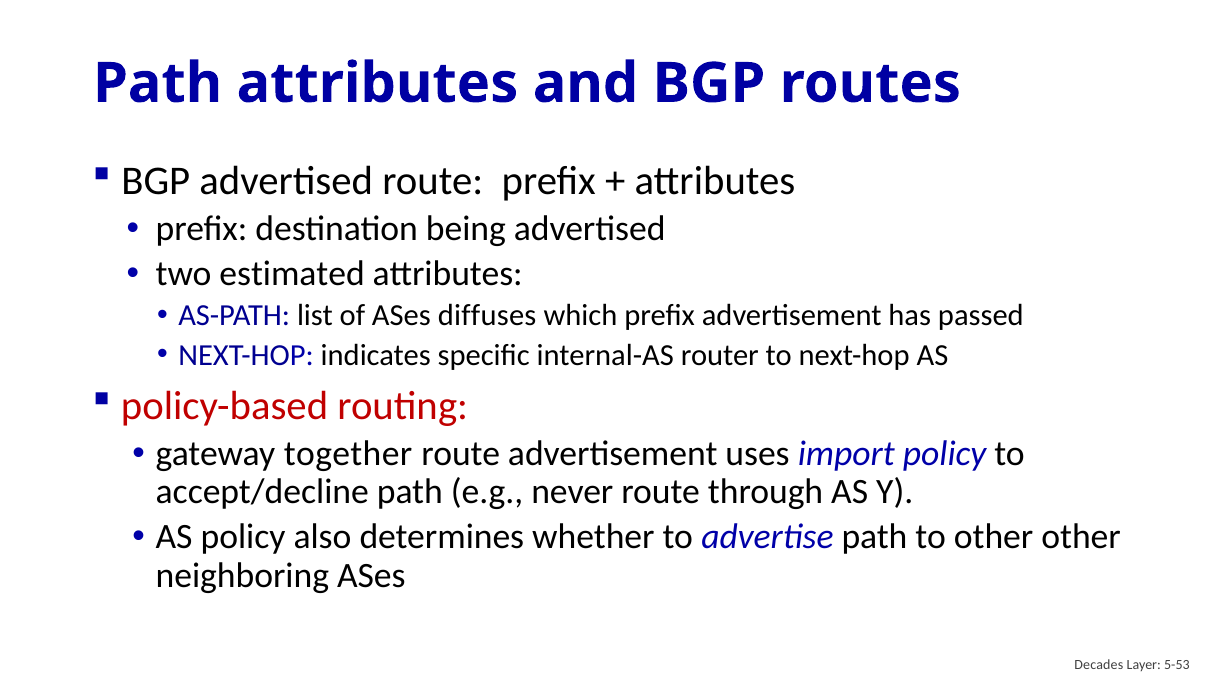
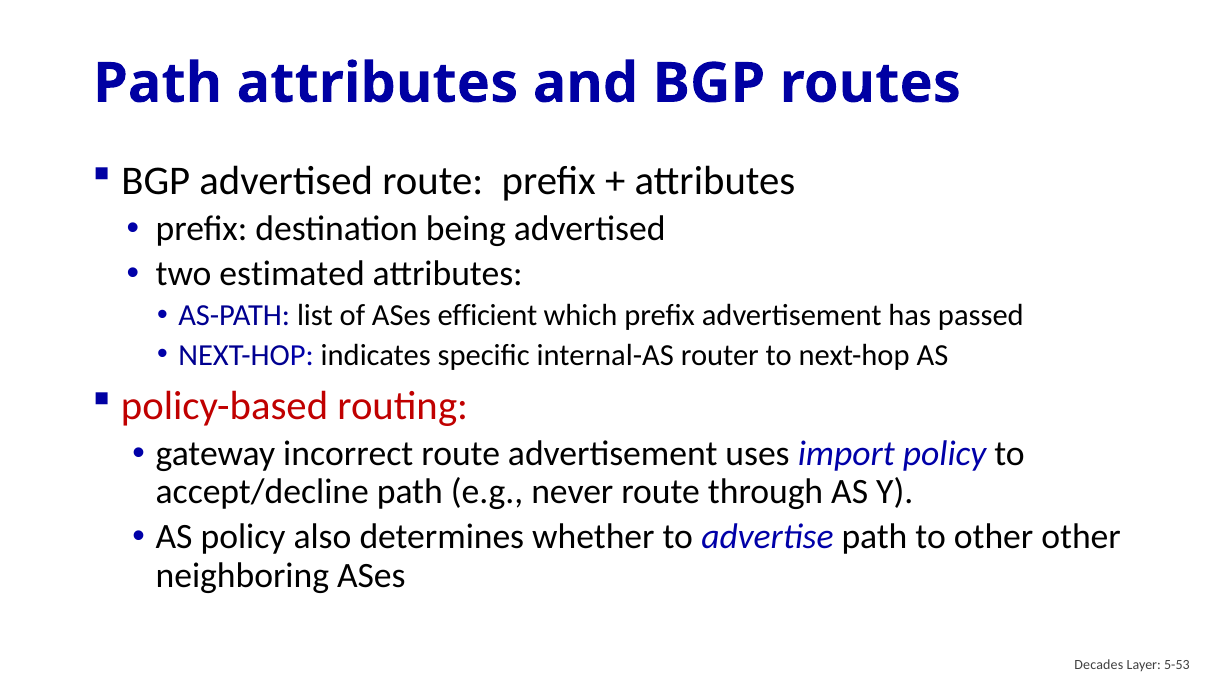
diffuses: diffuses -> efficient (487, 316)
together: together -> incorrect (348, 454)
